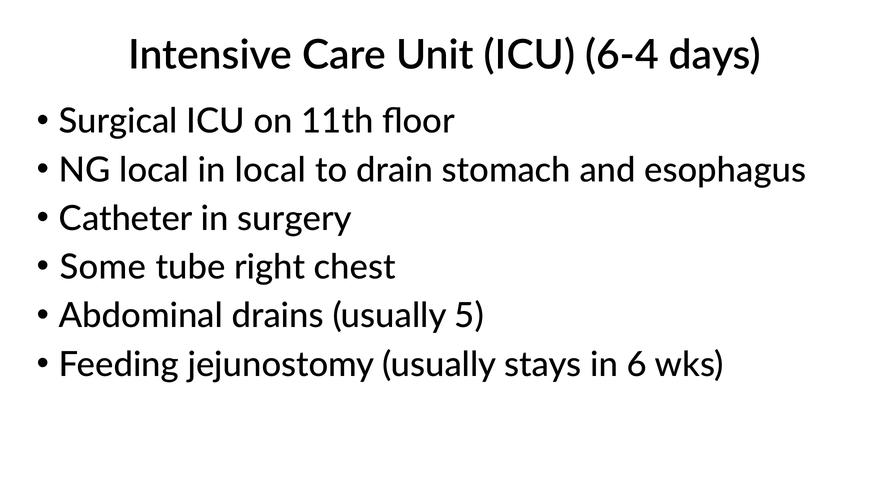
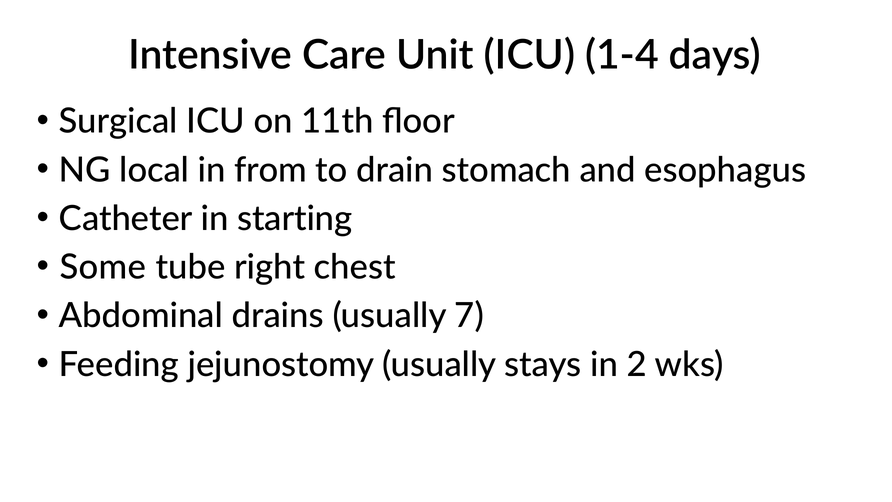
6-4: 6-4 -> 1-4 (622, 55)
in local: local -> from (271, 170)
surgery: surgery -> starting (295, 219)
5: 5 -> 7 (469, 316)
6: 6 -> 2 (637, 364)
